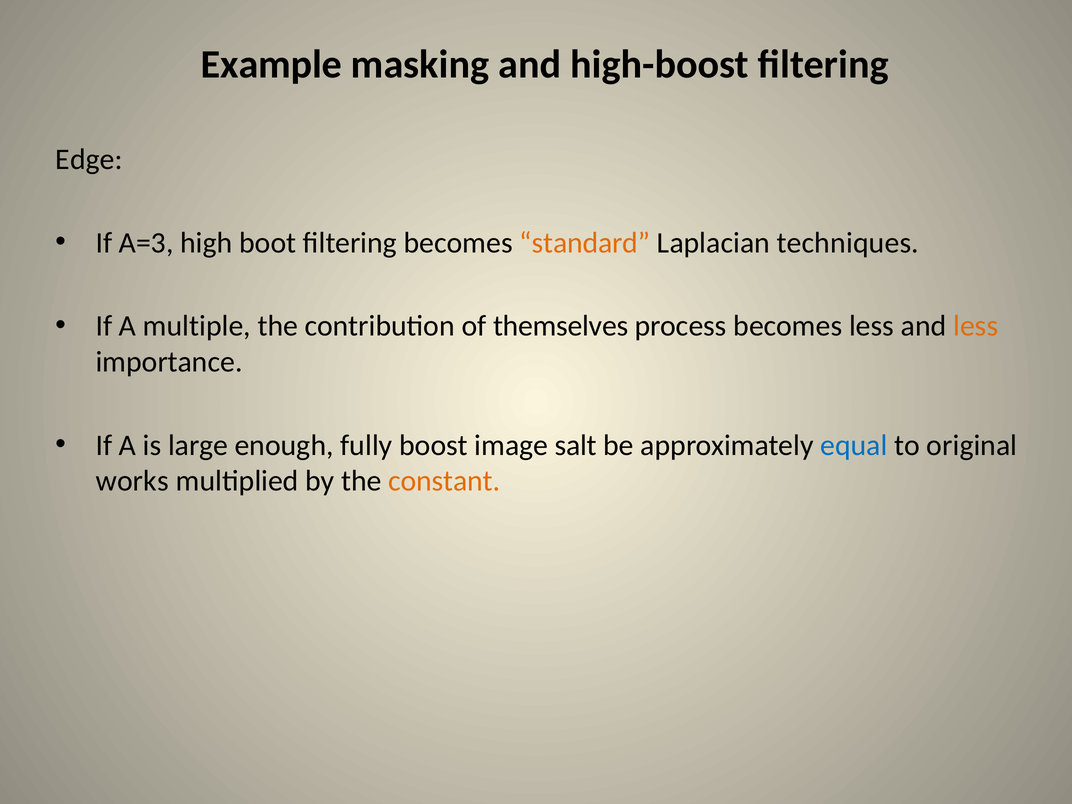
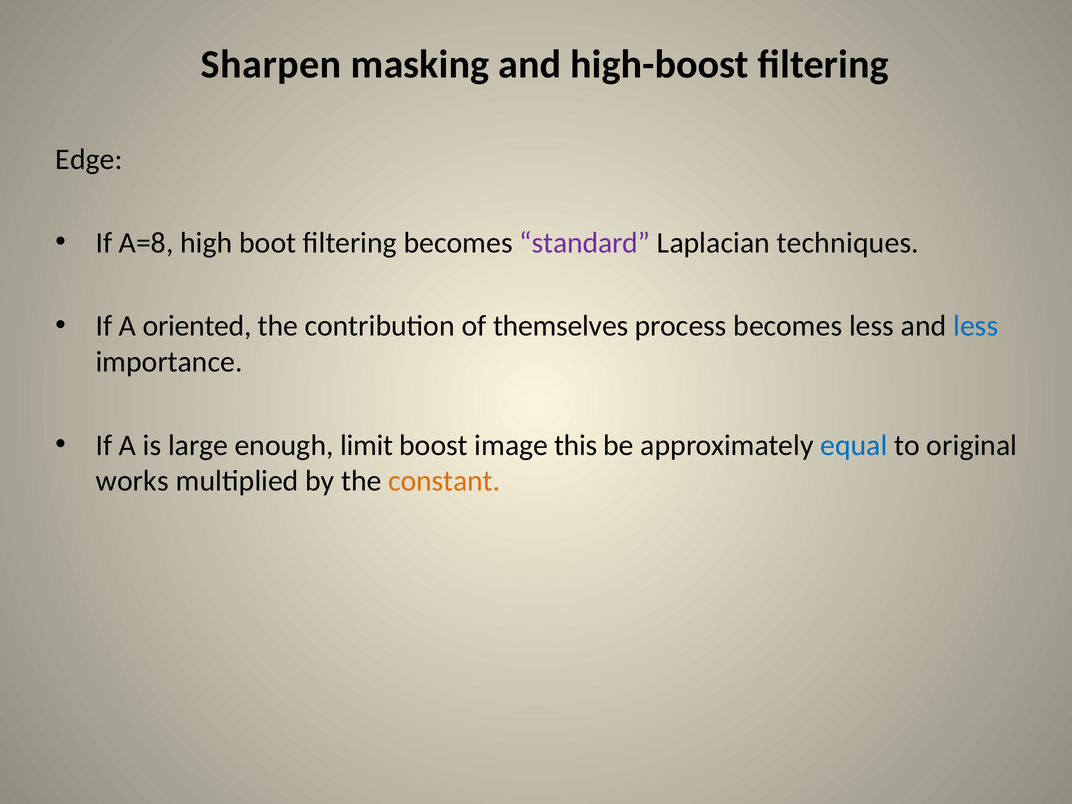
Example: Example -> Sharpen (271, 64)
A=3: A=3 -> A=8 (146, 243)
standard colour: orange -> purple (585, 243)
multiple: multiple -> oriented (197, 326)
less colour: orange -> blue (976, 326)
fully: fully -> limit (367, 445)
salt: salt -> this (576, 445)
